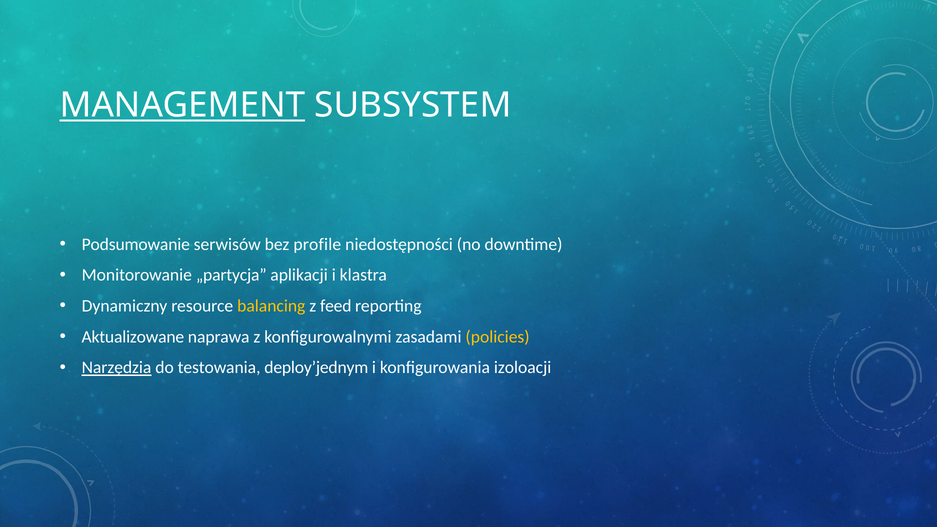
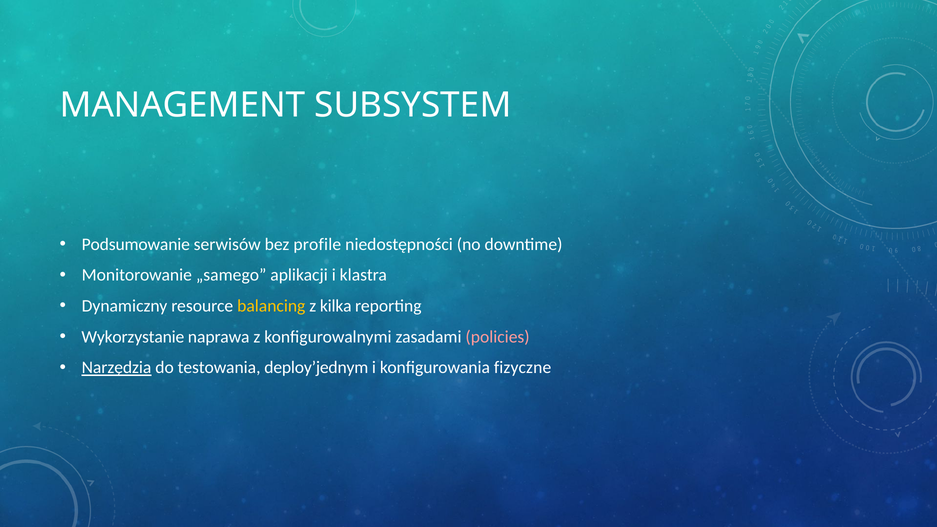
MANAGEMENT underline: present -> none (182, 105)
„partycja: „partycja -> „samego (231, 275)
feed: feed -> kilka (336, 306)
Aktualizowane: Aktualizowane -> Wykorzystanie (133, 337)
policies colour: yellow -> pink (498, 337)
izoloacji: izoloacji -> fizyczne (523, 368)
